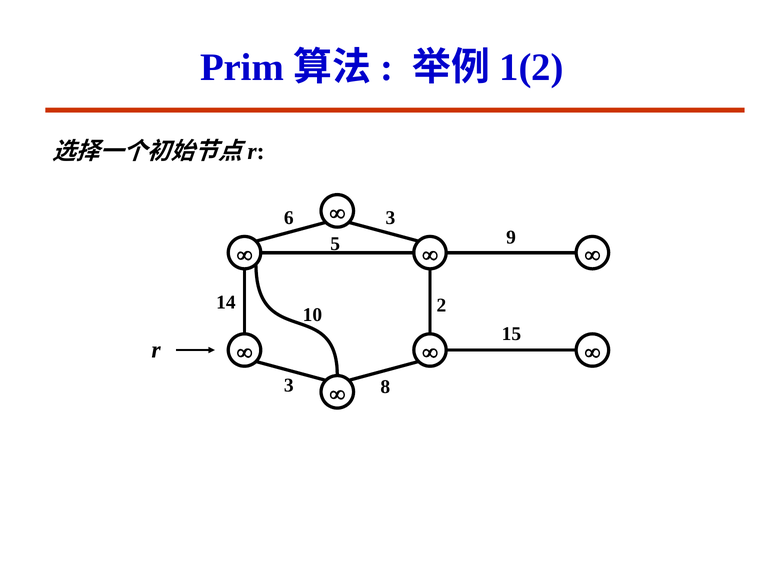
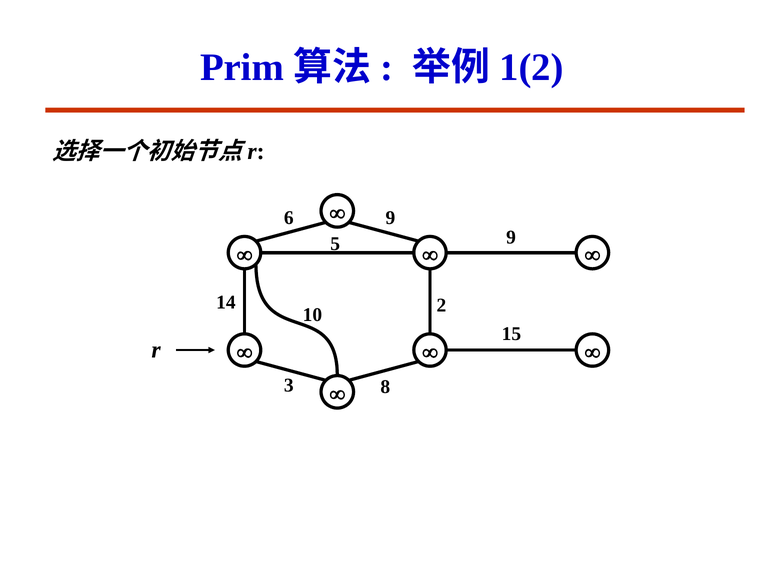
6 3: 3 -> 9 (390, 218)
